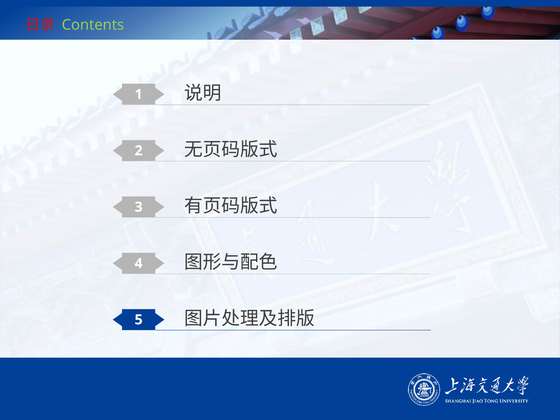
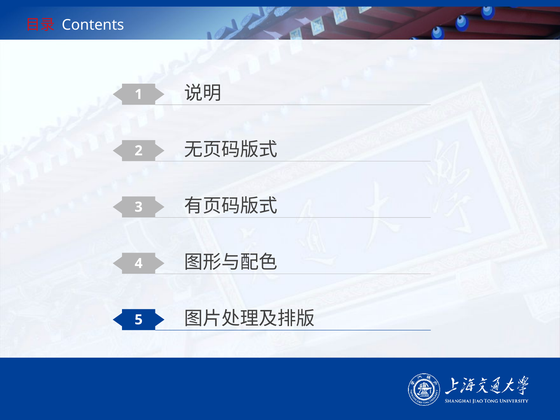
Contents colour: light green -> white (93, 25)
